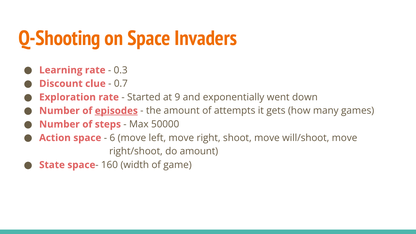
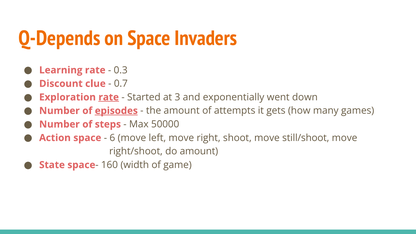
Q-Shooting: Q-Shooting -> Q-Depends (59, 38)
rate underline: none -> present (109, 97)
9: 9 -> 3 (177, 97)
will/shoot: will/shoot -> still/shoot (306, 138)
